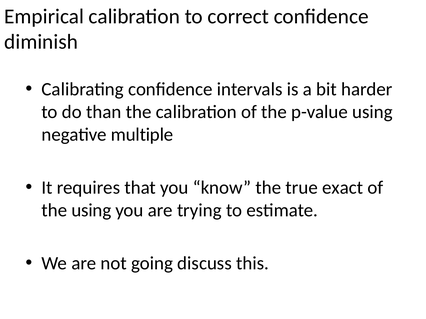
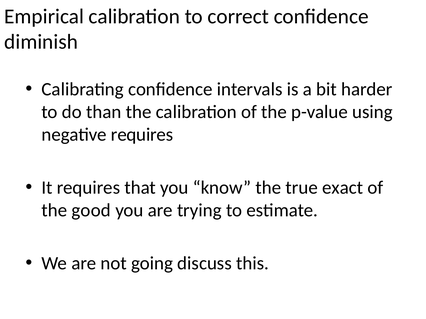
negative multiple: multiple -> requires (142, 135)
the using: using -> good (91, 211)
